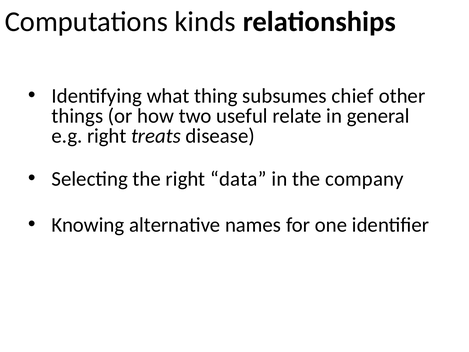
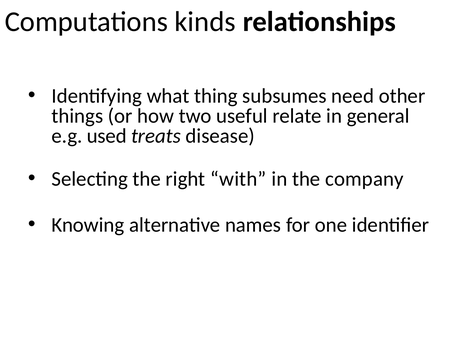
chief: chief -> need (353, 96)
e.g right: right -> used (107, 136)
data: data -> with (238, 179)
